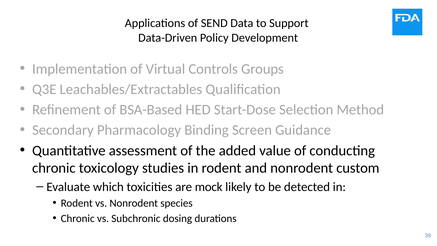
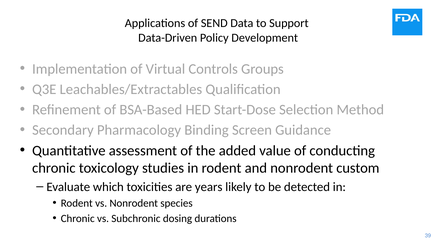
mock: mock -> years (209, 187)
